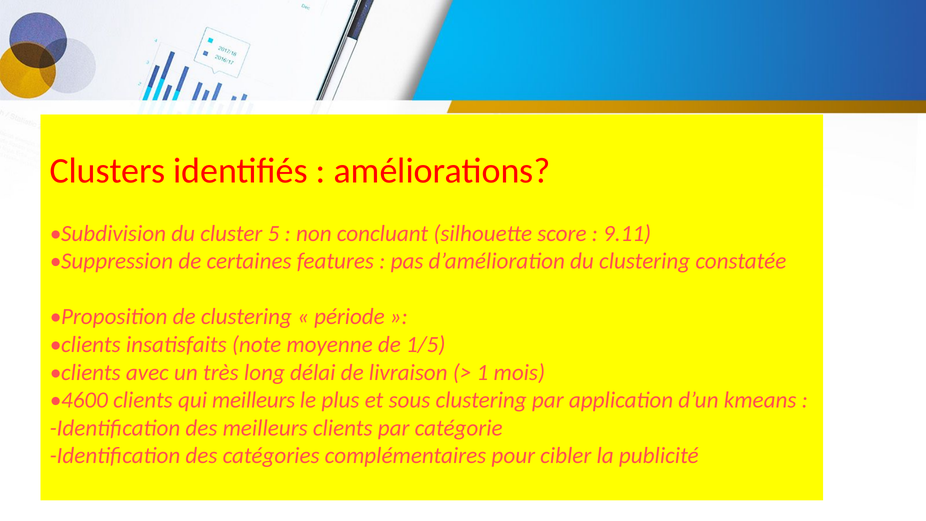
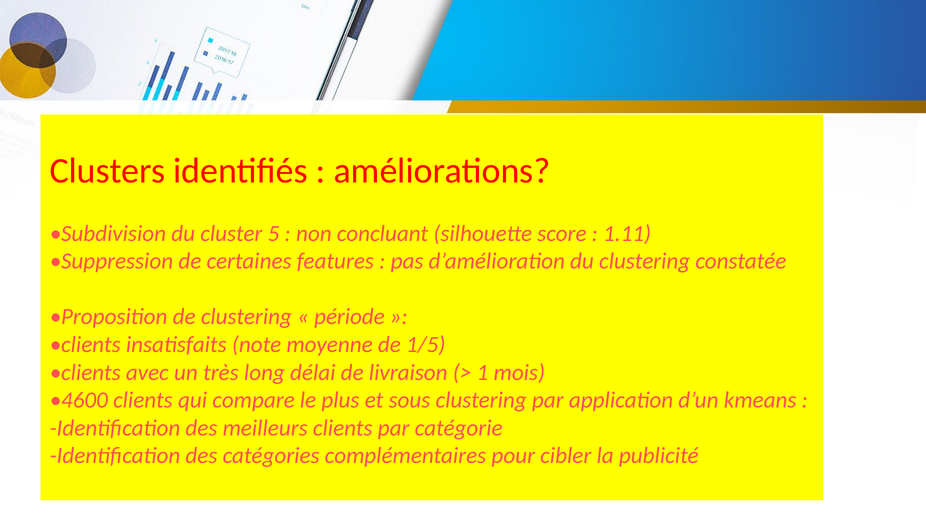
9.11: 9.11 -> 1.11 (627, 233)
qui meilleurs: meilleurs -> compare (253, 400)
